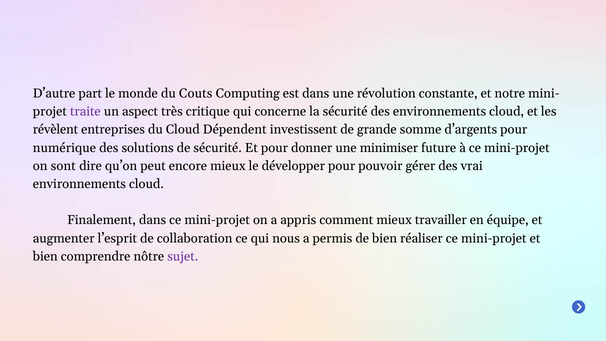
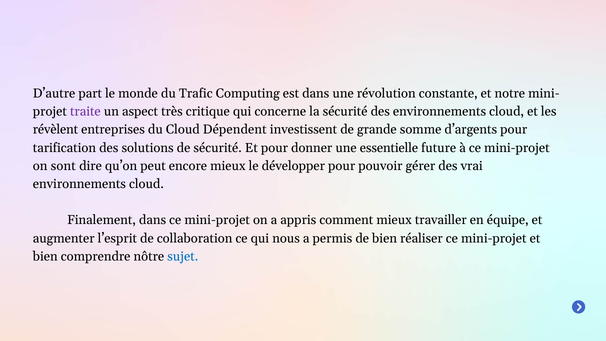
Couts: Couts -> Trafic (196, 93)
numérique: numérique -> tarification (64, 148)
minimiser: minimiser -> essentielle (389, 148)
sujet colour: purple -> blue (183, 256)
